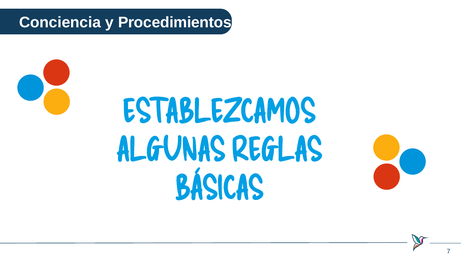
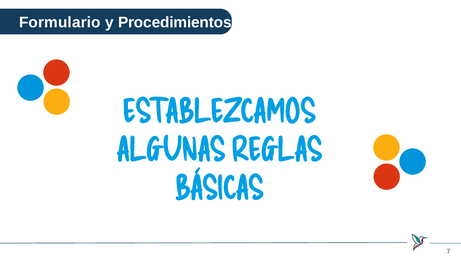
Conciencia: Conciencia -> Formulario (60, 23)
